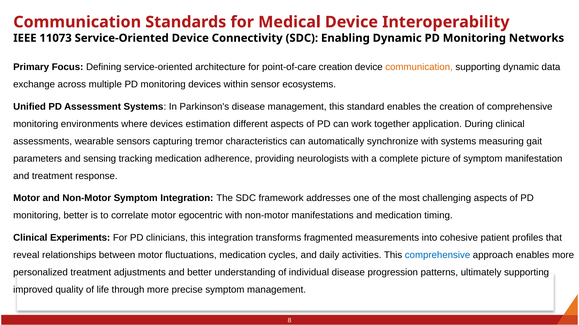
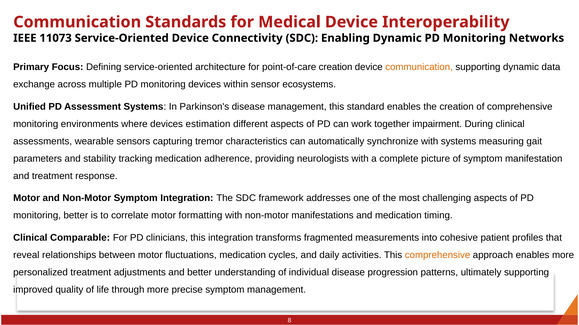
application: application -> impairment (437, 124)
sensing: sensing -> stability (100, 159)
egocentric: egocentric -> formatting (200, 216)
Experiments: Experiments -> Comparable (80, 238)
comprehensive colour: blue -> orange (438, 255)
